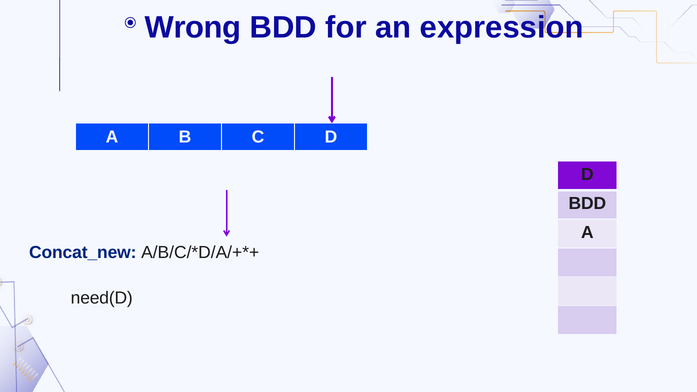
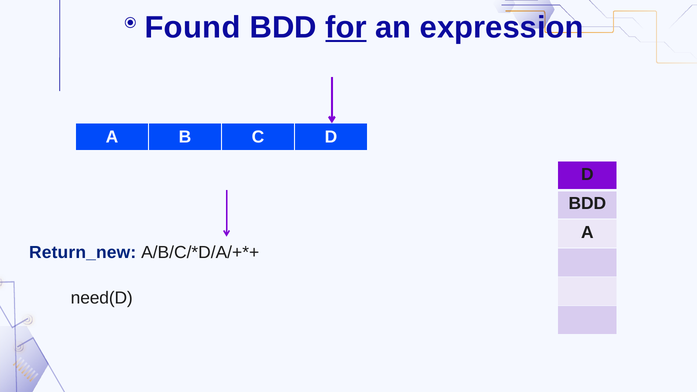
Wrong: Wrong -> Found (193, 28)
for underline: none -> present (346, 28)
Concat_new: Concat_new -> Return_new (83, 253)
